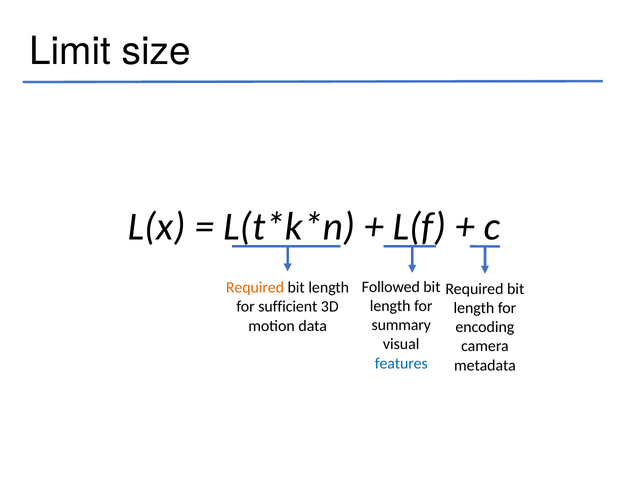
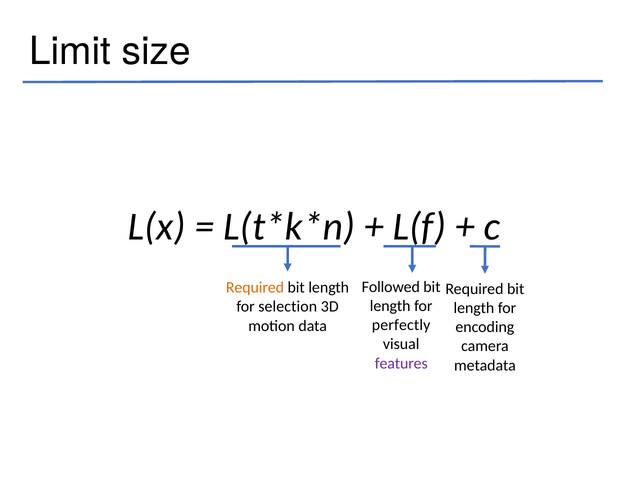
sufficient: sufficient -> selection (288, 306)
summary: summary -> perfectly (401, 325)
features colour: blue -> purple (401, 363)
